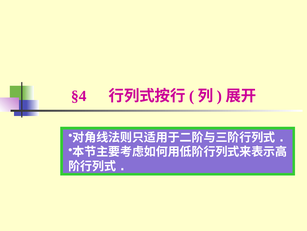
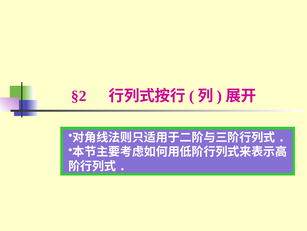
§4: §4 -> §2 (79, 96)
